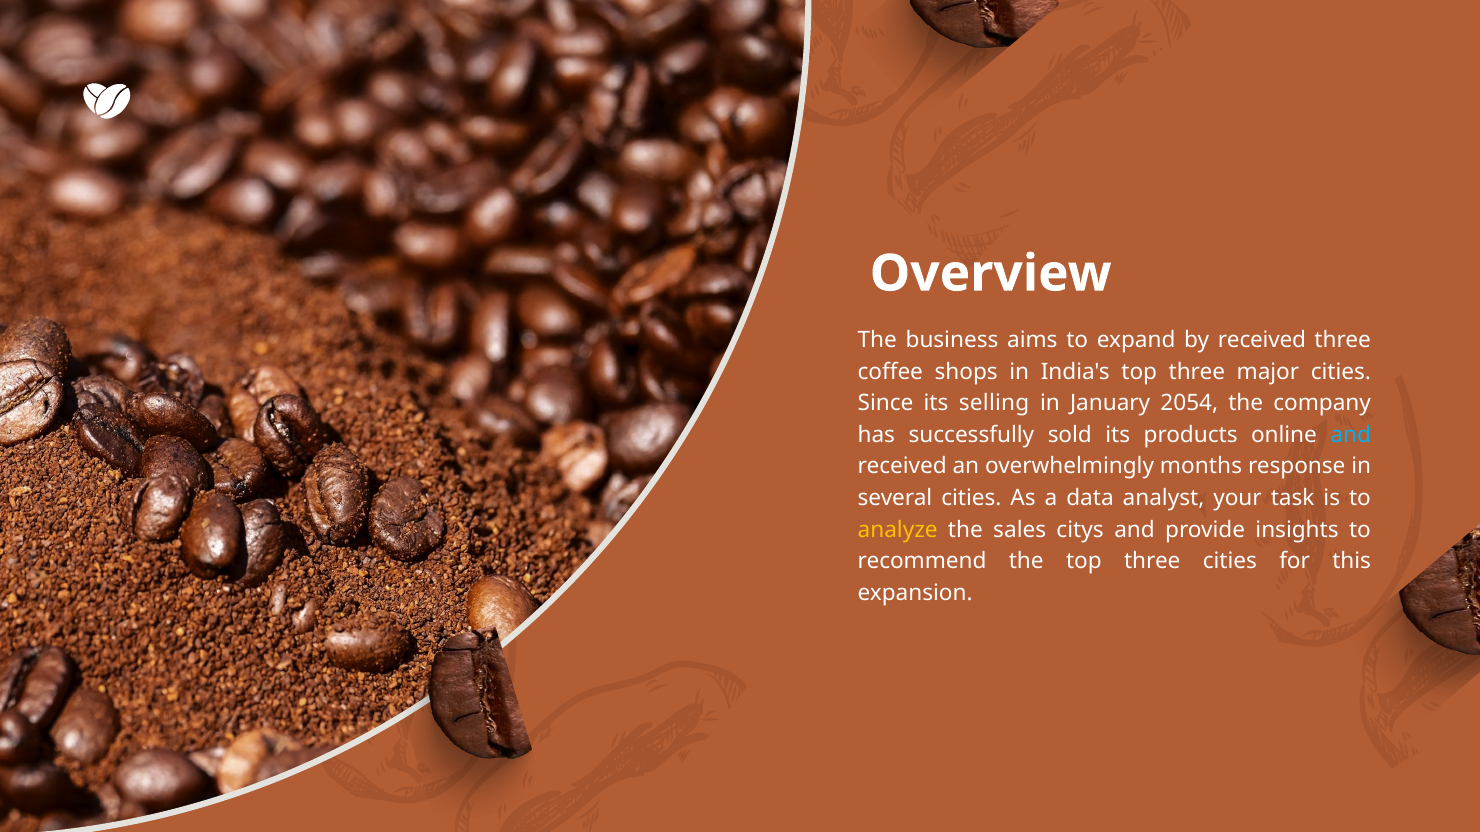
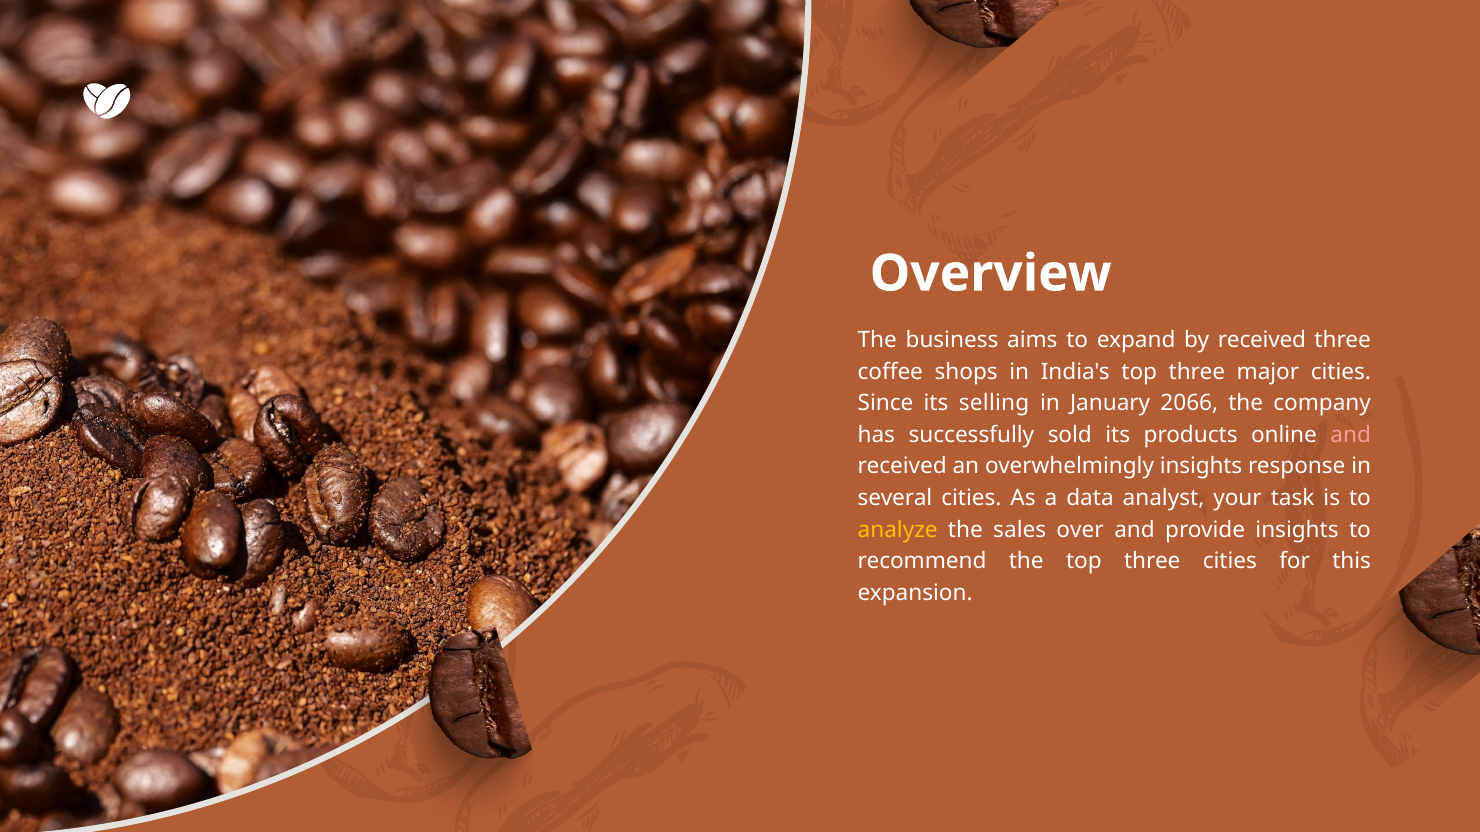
2054: 2054 -> 2066 (1189, 403)
and colour: light blue -> pink (1351, 435)
overwhelmingly months: months -> insights (1201, 467)
citys: citys -> over (1080, 530)
